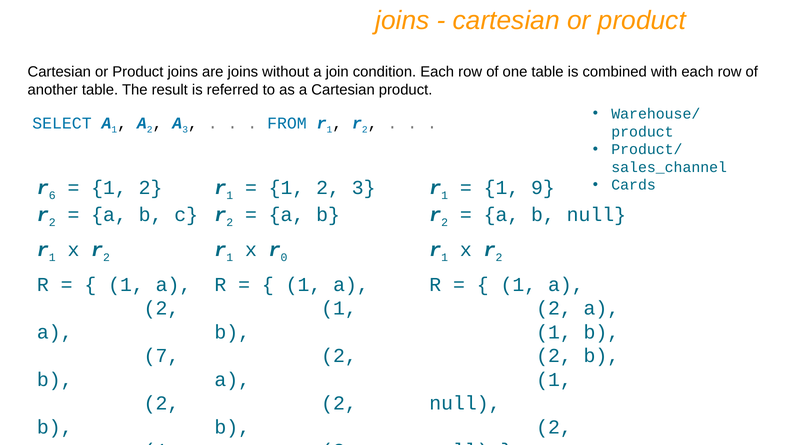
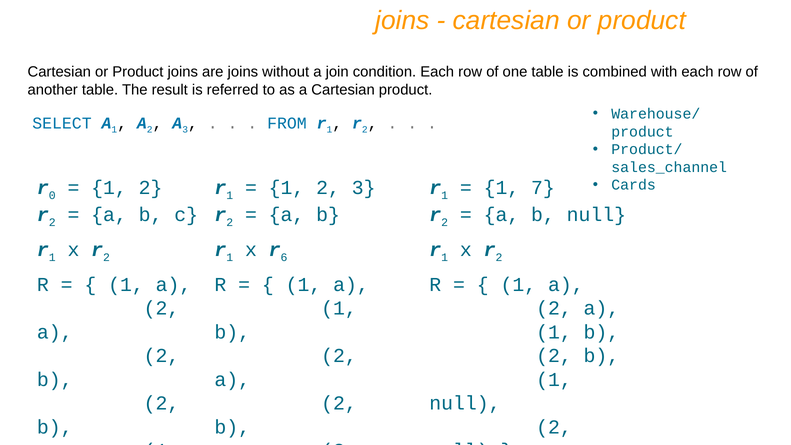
6: 6 -> 0 (52, 196)
9: 9 -> 7 (543, 188)
0: 0 -> 6 (284, 257)
7: 7 -> 2 (162, 356)
